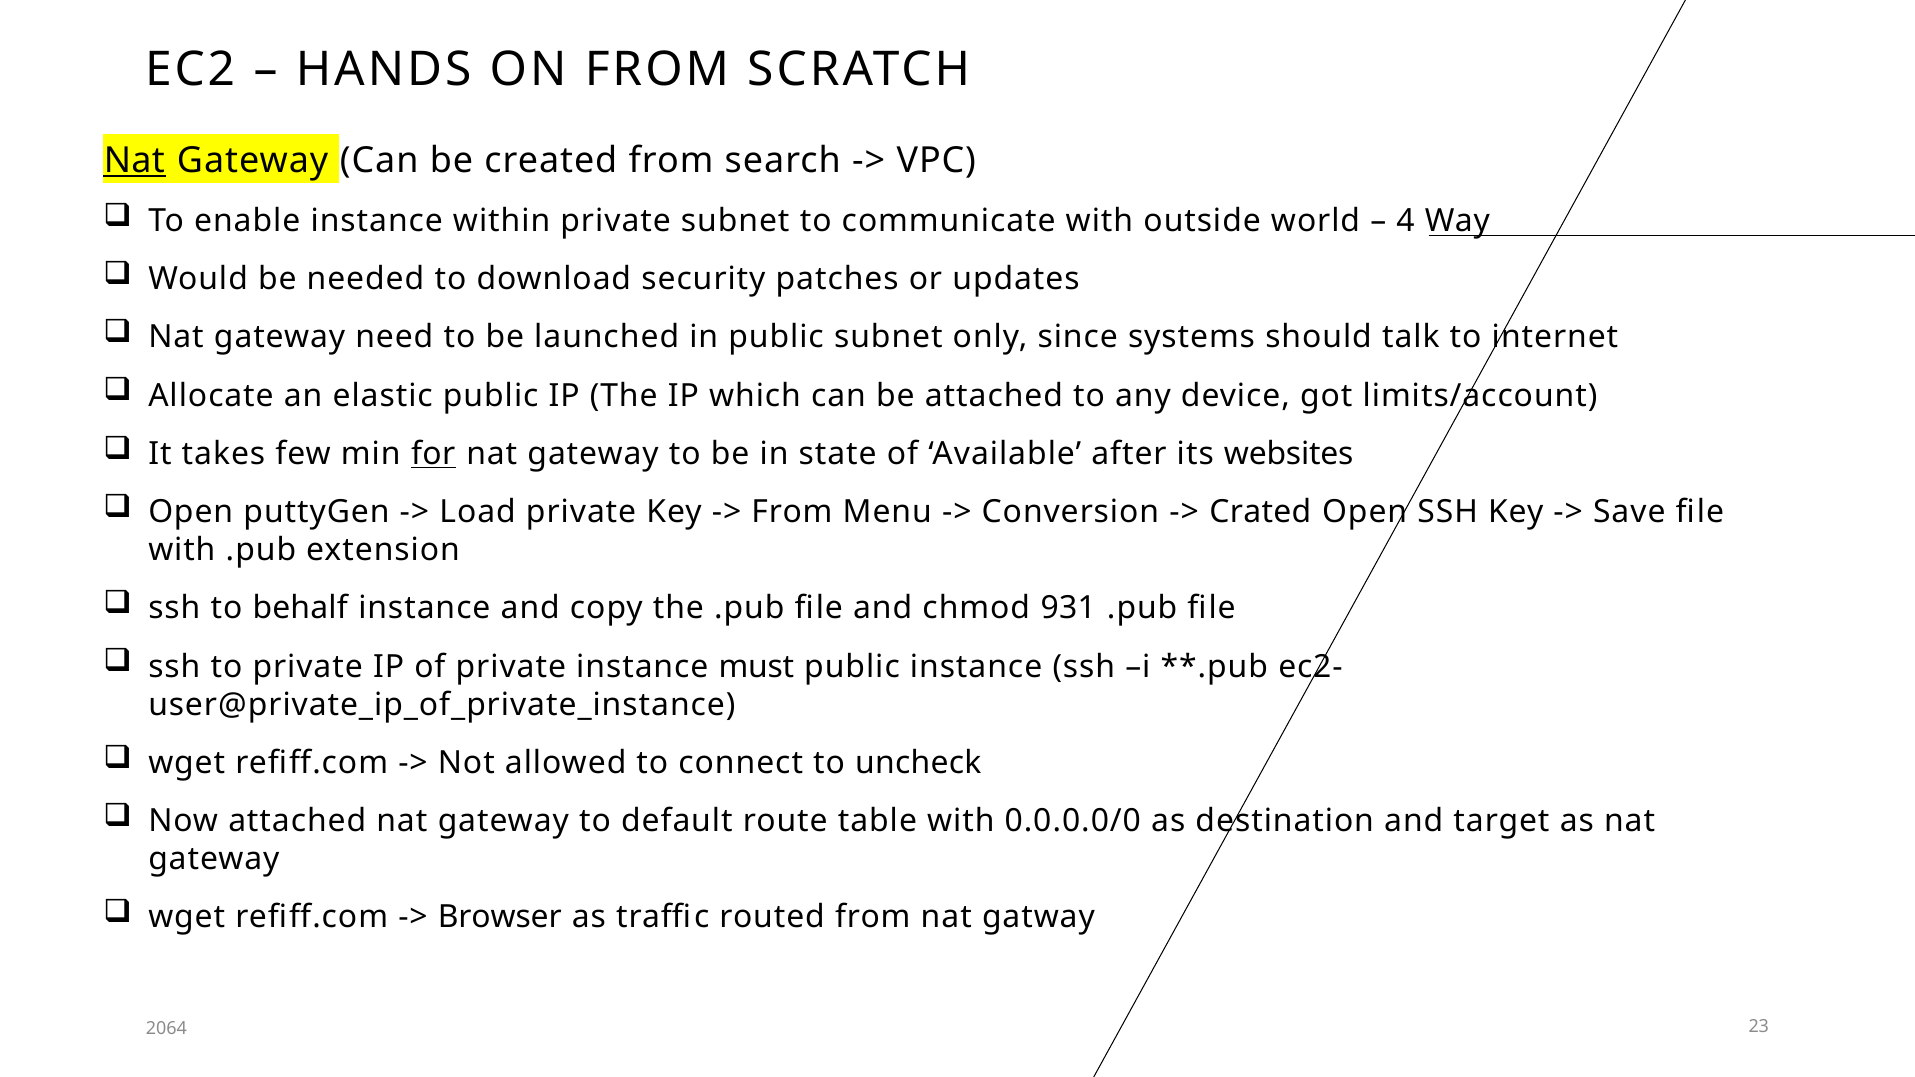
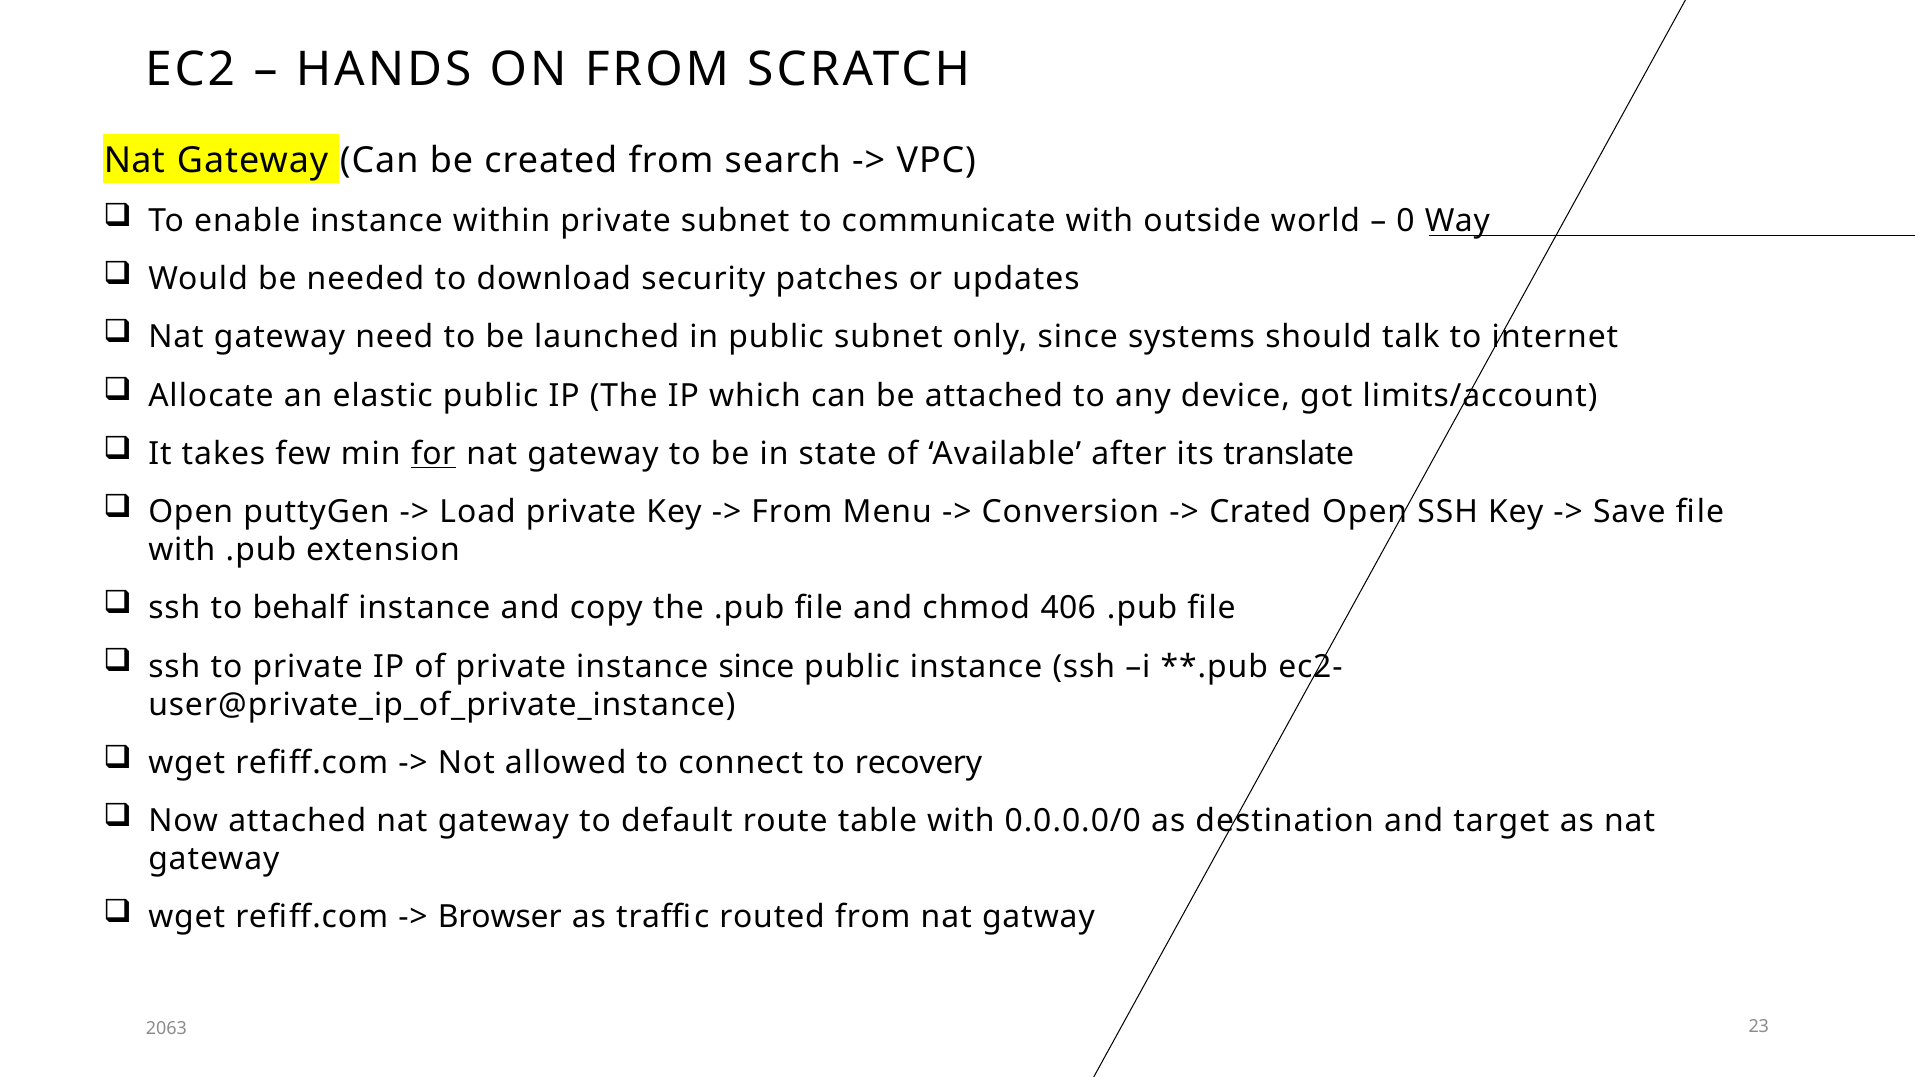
Nat underline: present -> none (134, 161)
4: 4 -> 0 (1406, 221)
websites: websites -> translate (1289, 454)
931: 931 -> 406 (1068, 608)
instance must: must -> since (756, 667)
uncheck: uncheck -> recovery (919, 763)
2064: 2064 -> 2063 (166, 1028)
